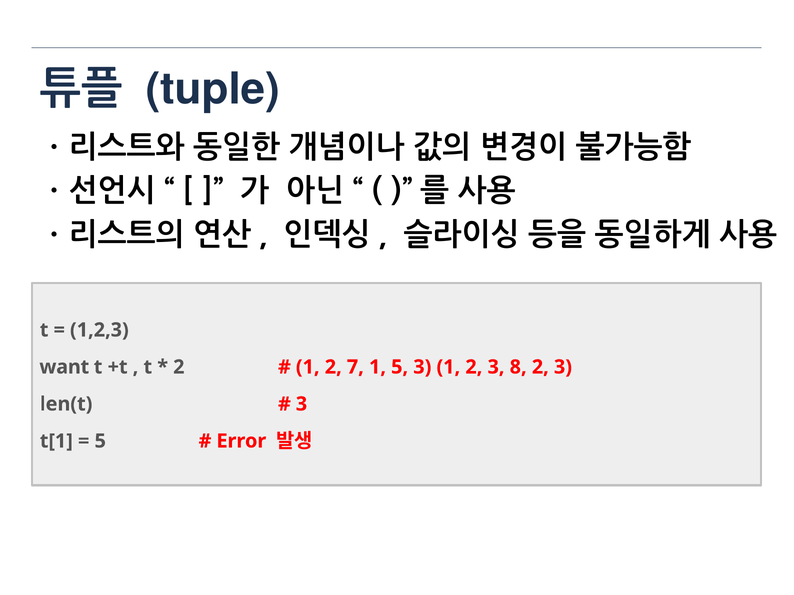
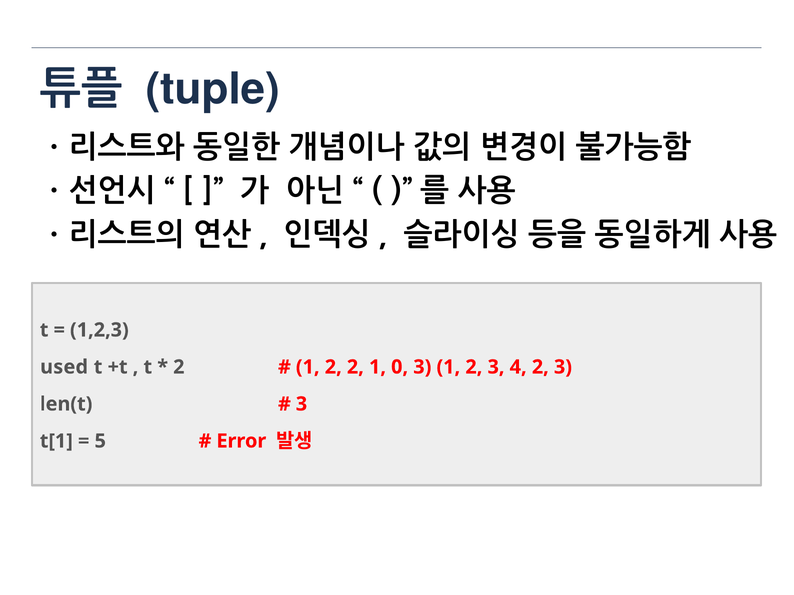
want: want -> used (64, 367)
2 7: 7 -> 2 (355, 367)
1 5: 5 -> 0 (400, 367)
8: 8 -> 4 (518, 367)
